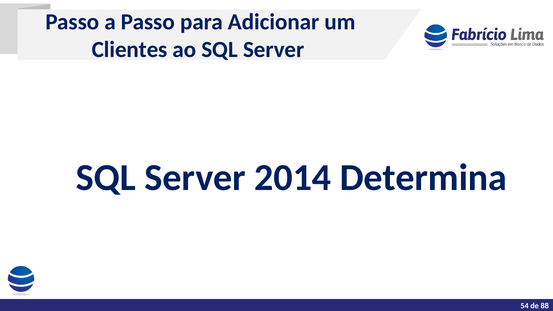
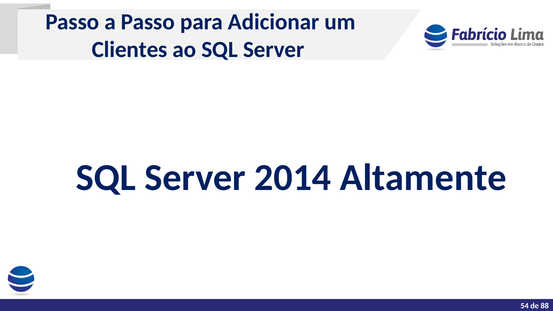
Determina: Determina -> Altamente (423, 178)
